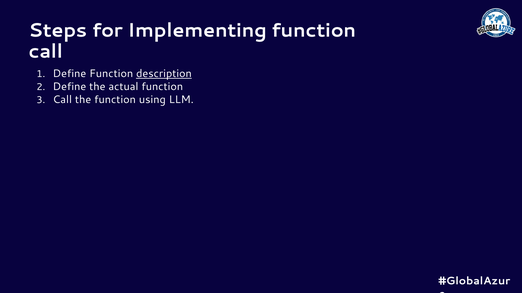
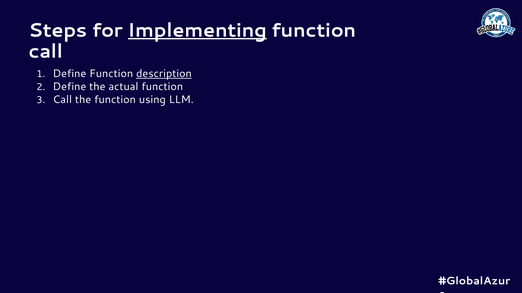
Implementing underline: none -> present (197, 30)
